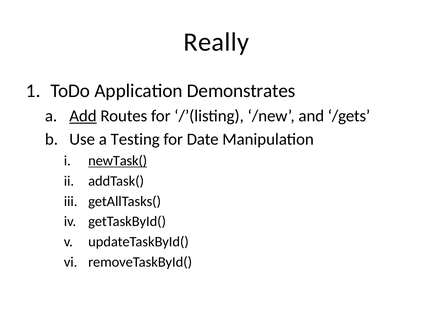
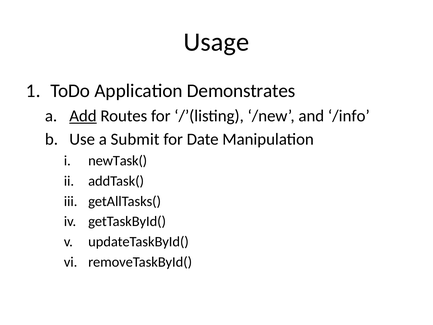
Really: Really -> Usage (216, 42)
/gets: /gets -> /info (349, 116)
Testing: Testing -> Submit (135, 139)
newTask( underline: present -> none (118, 161)
